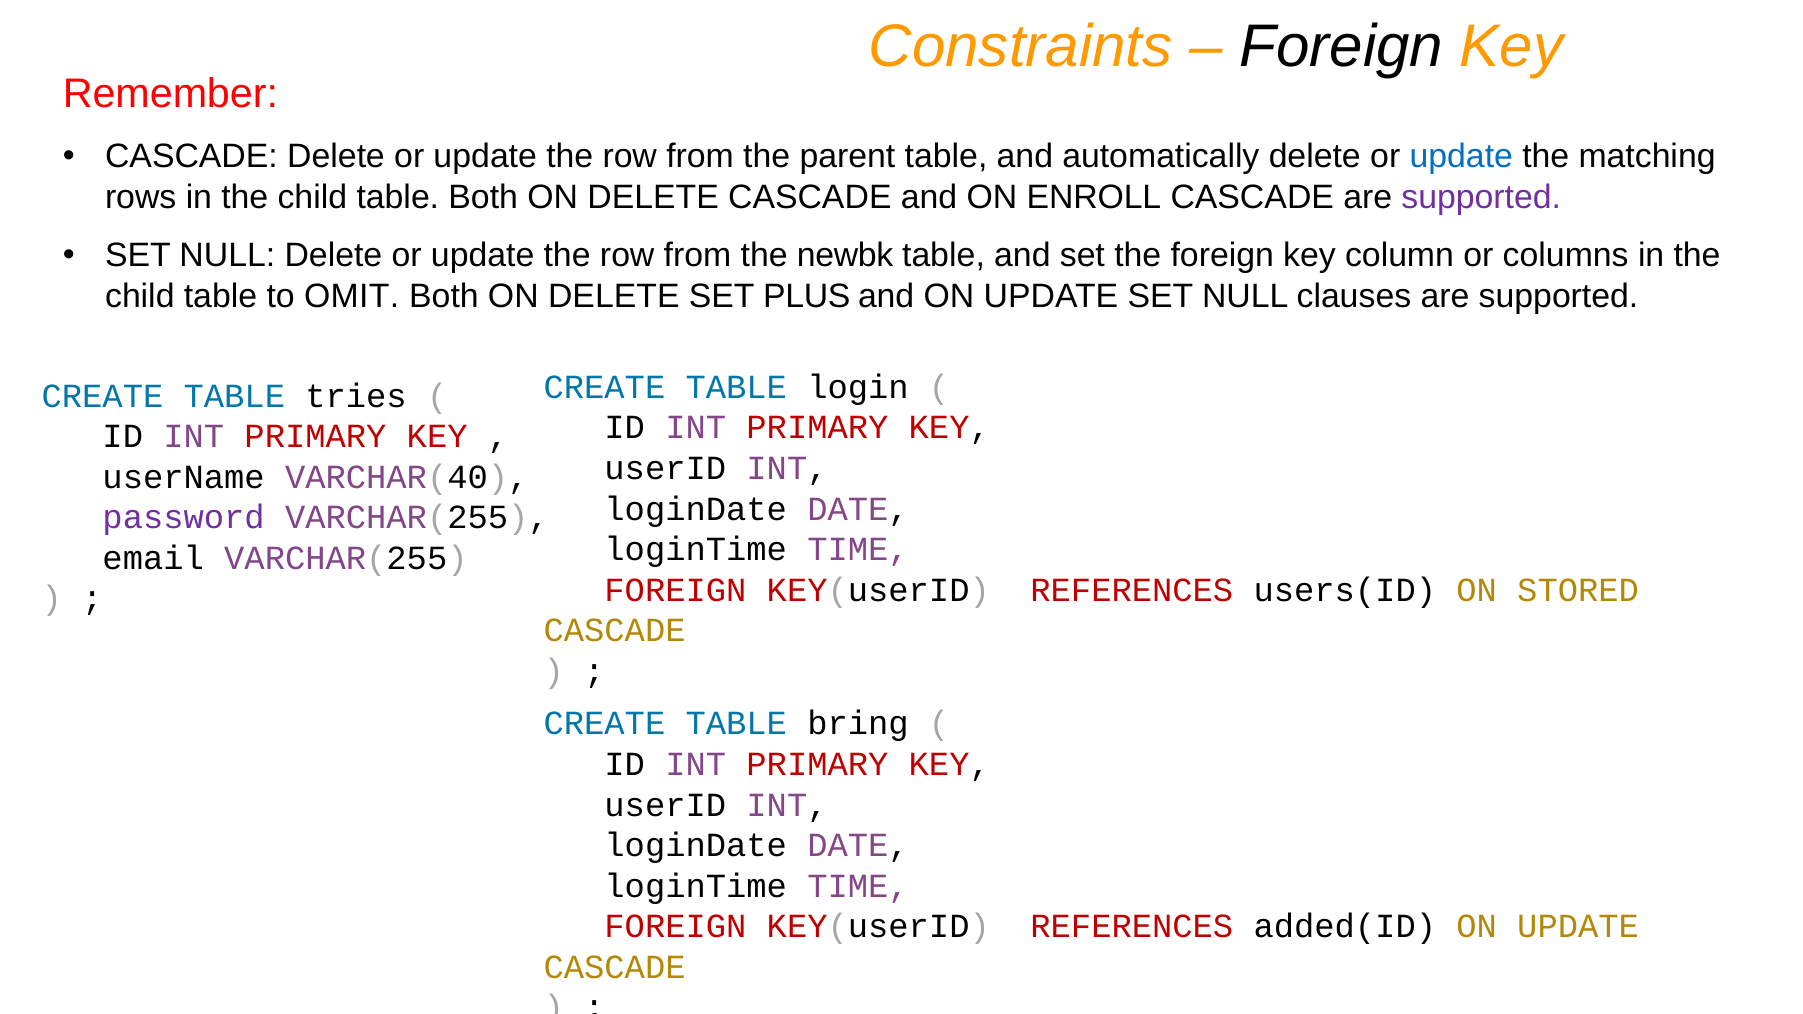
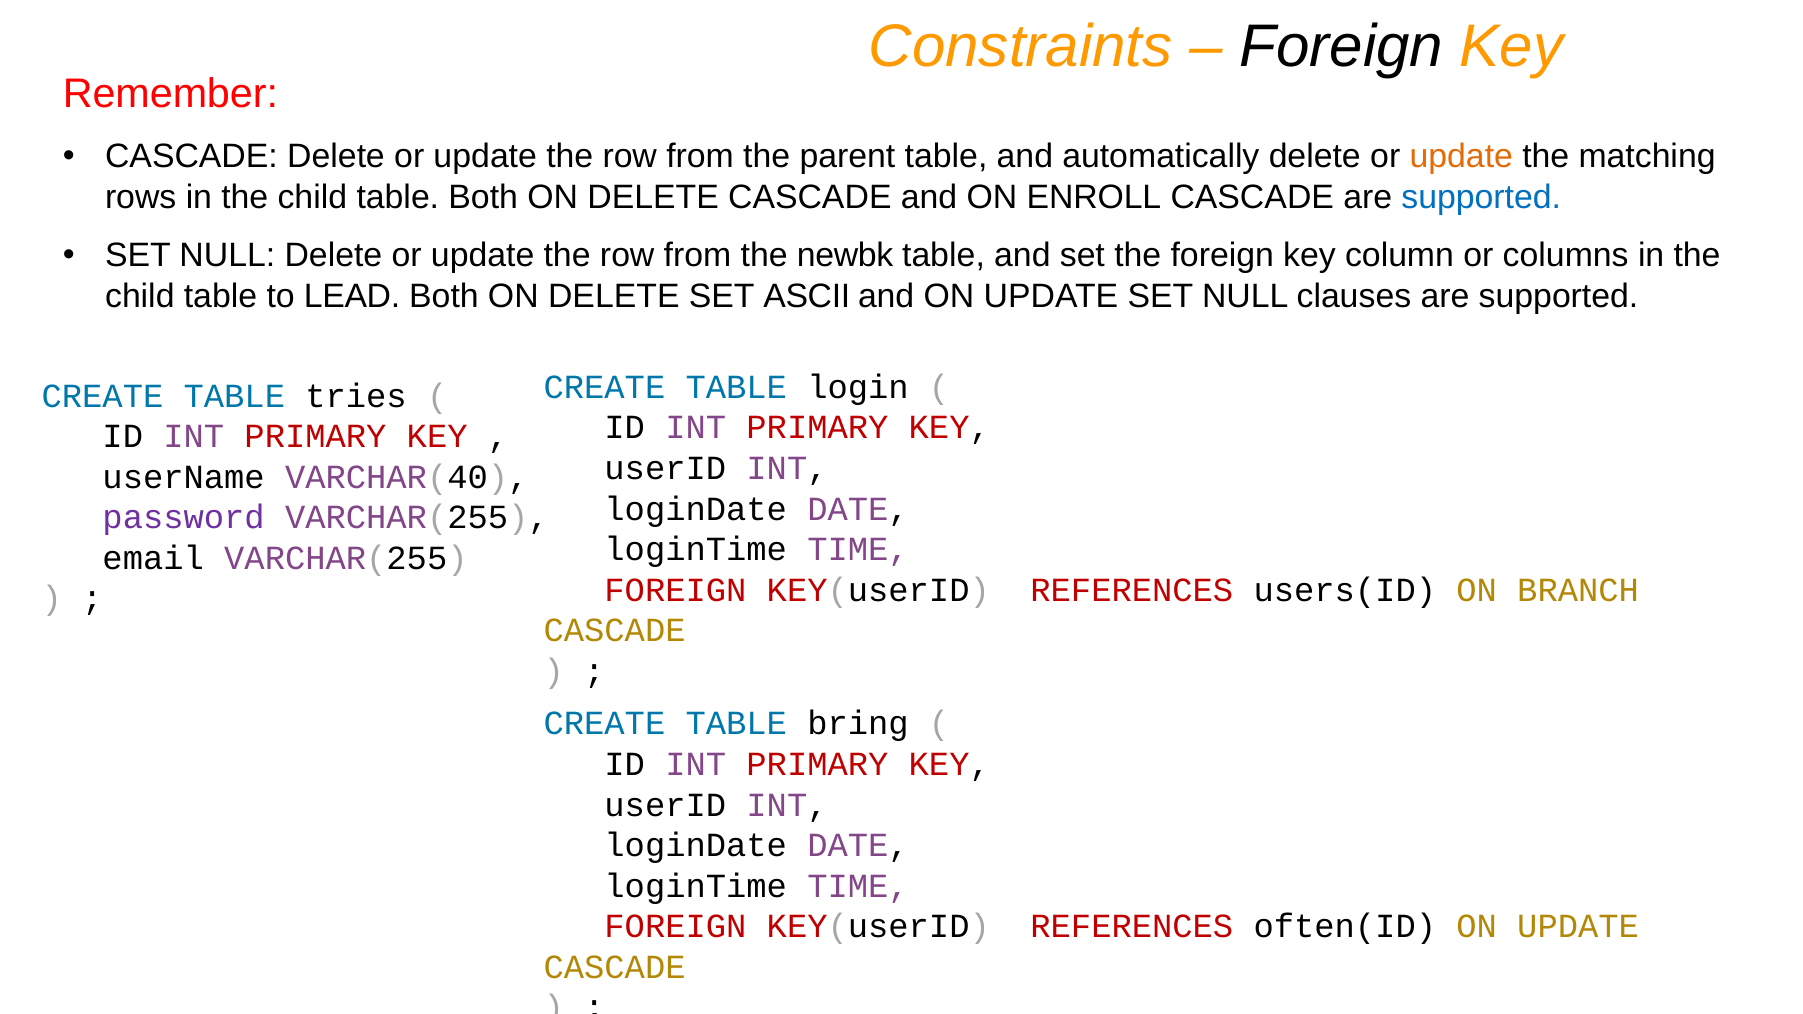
update colour: blue -> orange (1461, 157)
supported colour: purple -> blue (1481, 197)
OMIT: OMIT -> LEAD (352, 296)
PLUS: PLUS -> ASCII (807, 296)
STORED: STORED -> BRANCH (1578, 590)
added(ID: added(ID -> often(ID (1345, 927)
